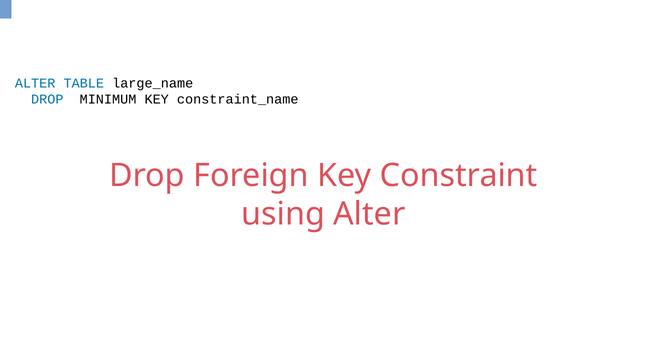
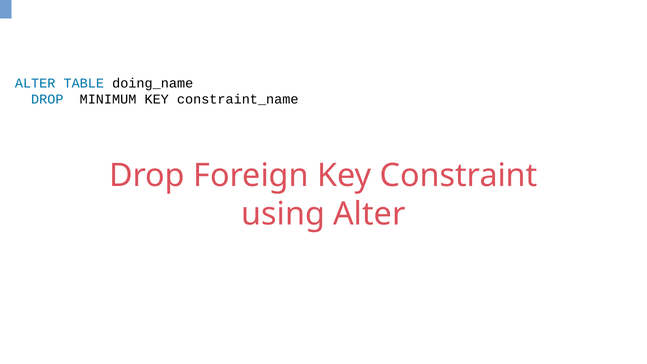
large_name: large_name -> doing_name (153, 83)
